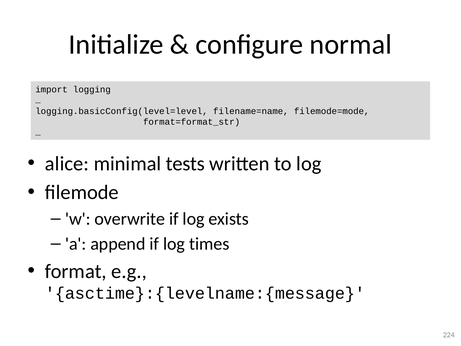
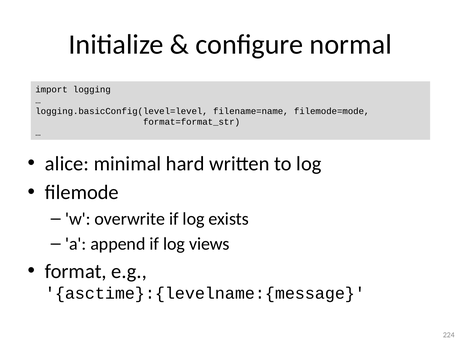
tests: tests -> hard (185, 164)
times: times -> views (209, 244)
